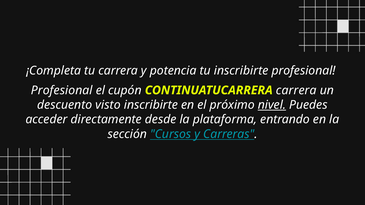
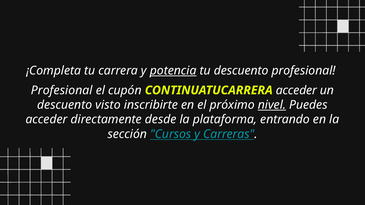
potencia underline: none -> present (173, 71)
tu inscribirte: inscribirte -> descuento (241, 71)
CONTINUATUCARRERA carrera: carrera -> acceder (296, 90)
